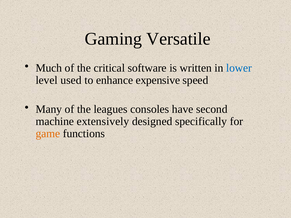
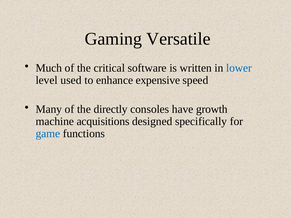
leagues: leagues -> directly (111, 109)
second: second -> growth (212, 109)
extensively: extensively -> acquisitions (103, 122)
game colour: orange -> blue (48, 134)
